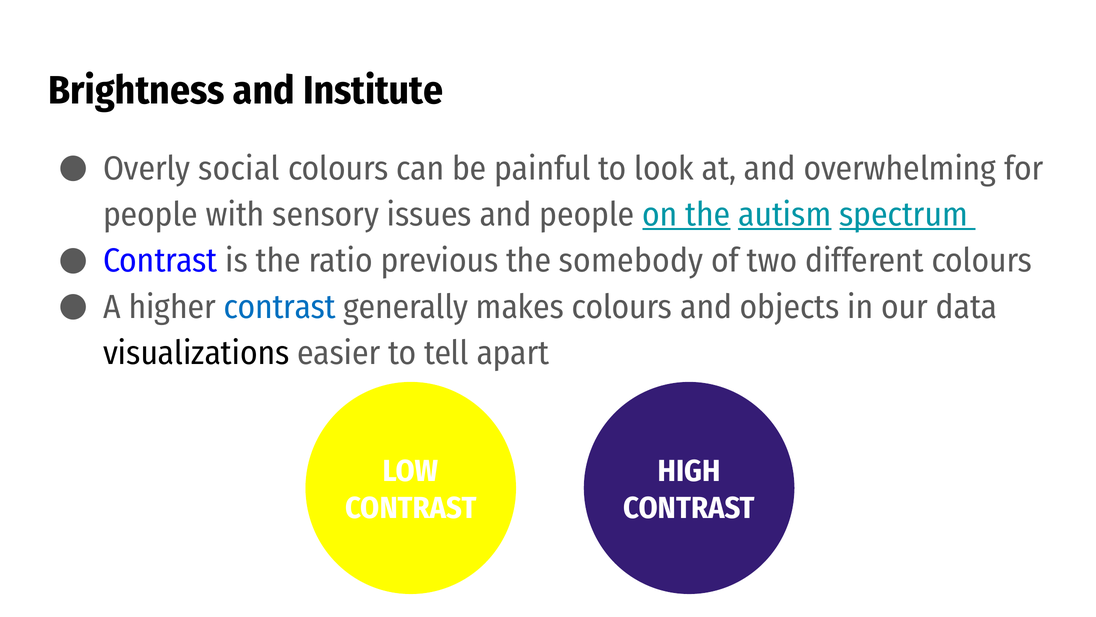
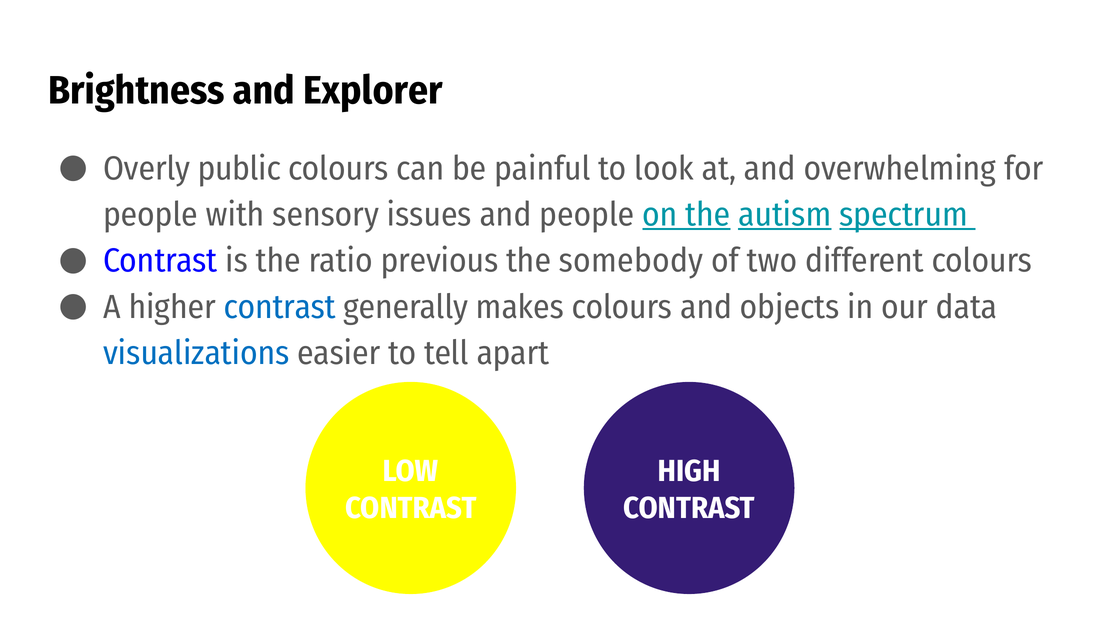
Institute: Institute -> Explorer (373, 91)
social: social -> public (239, 168)
visualizations colour: black -> blue (196, 353)
